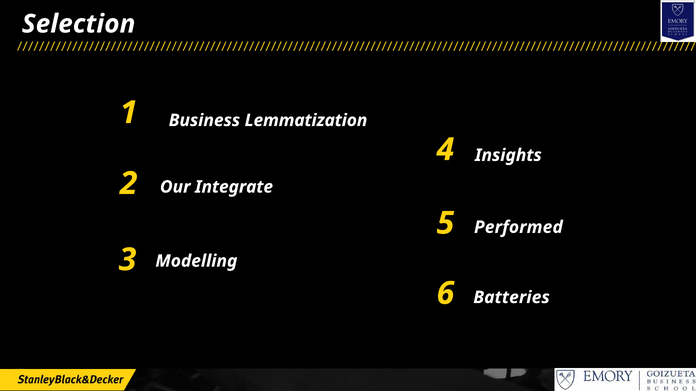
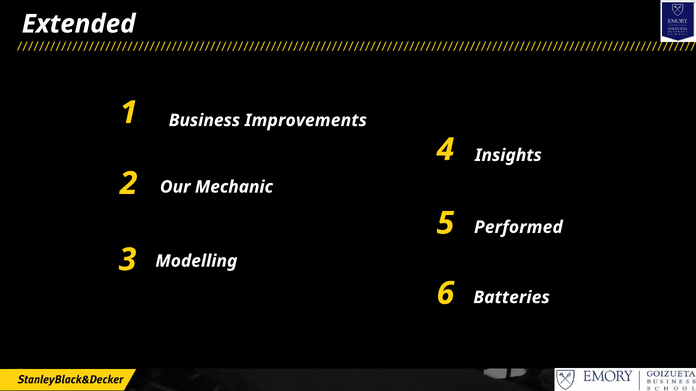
Selection: Selection -> Extended (79, 24)
Lemmatization: Lemmatization -> Improvements (306, 121)
Integrate: Integrate -> Mechanic (234, 187)
